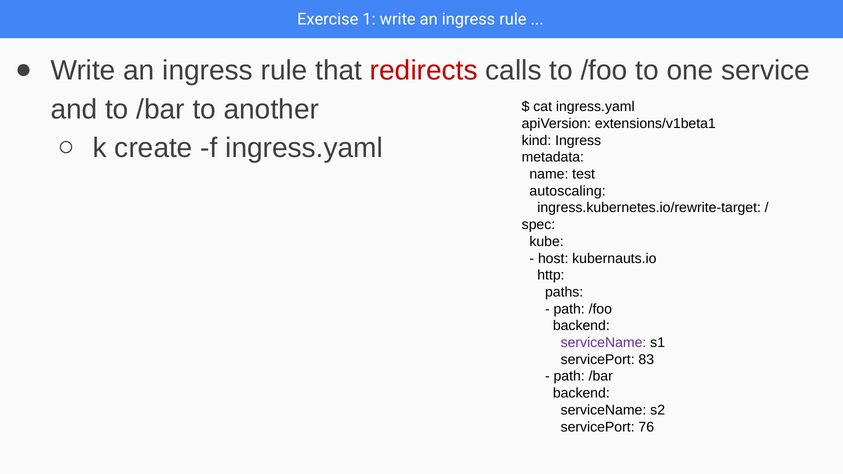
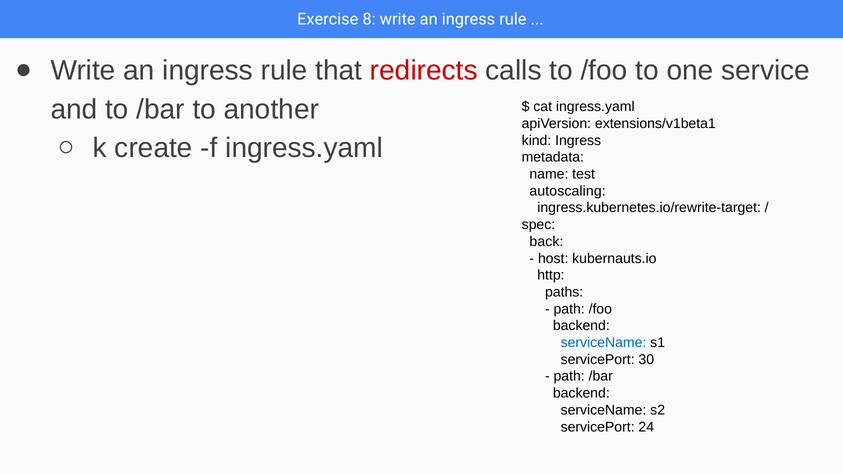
1: 1 -> 8 (369, 19)
kube: kube -> back (546, 242)
serviceName colour: purple -> blue (603, 343)
83: 83 -> 30 (646, 360)
76: 76 -> 24 (646, 427)
